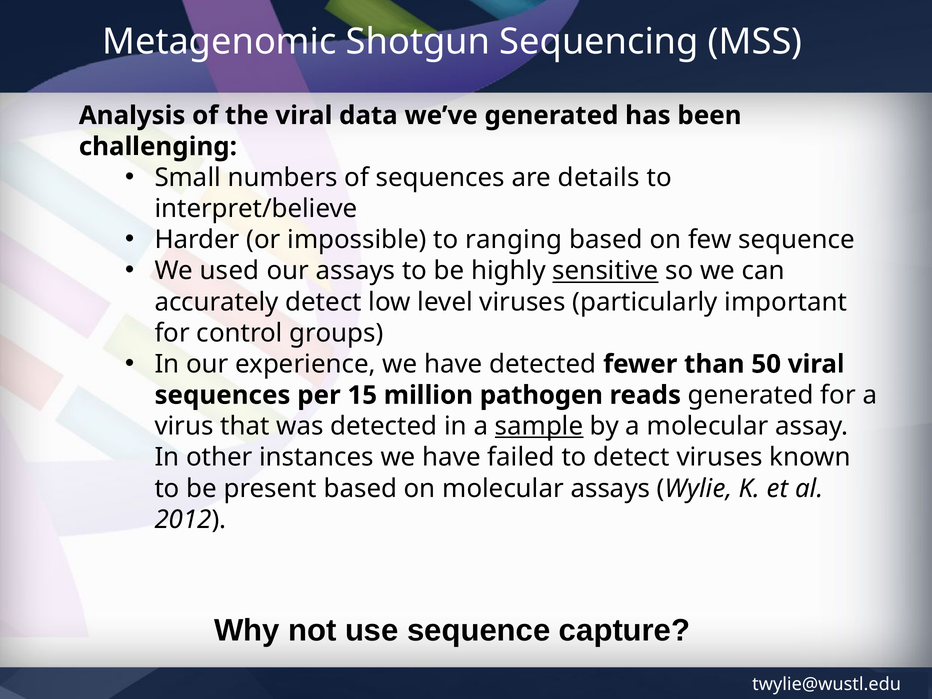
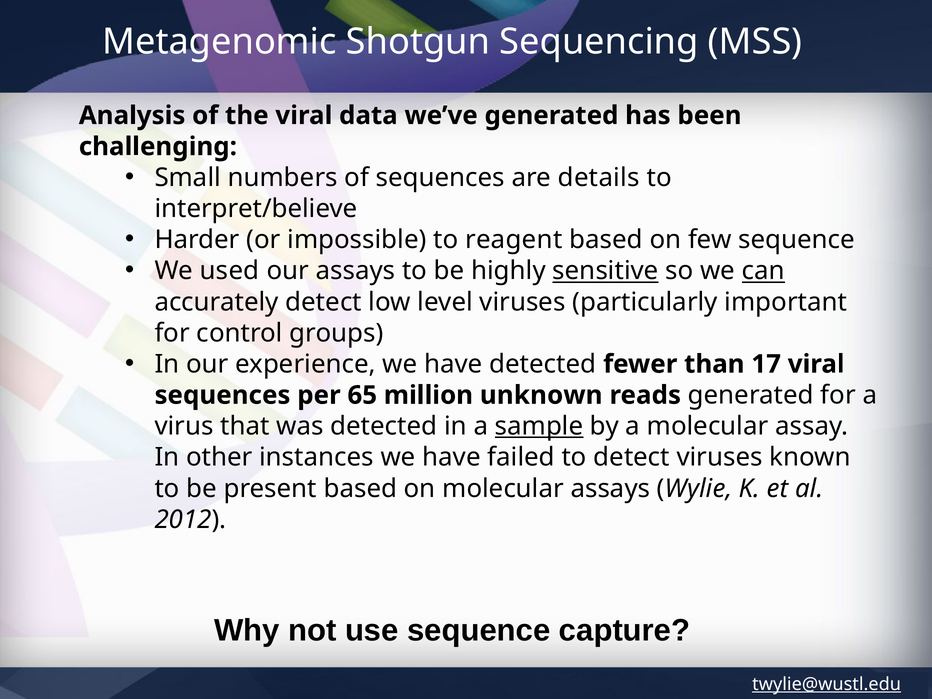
ranging: ranging -> reagent (514, 240)
can underline: none -> present (763, 271)
50: 50 -> 17 (766, 364)
15: 15 -> 65 (362, 395)
pathogen: pathogen -> unknown (541, 395)
twylie@wustl.edu underline: none -> present (827, 684)
